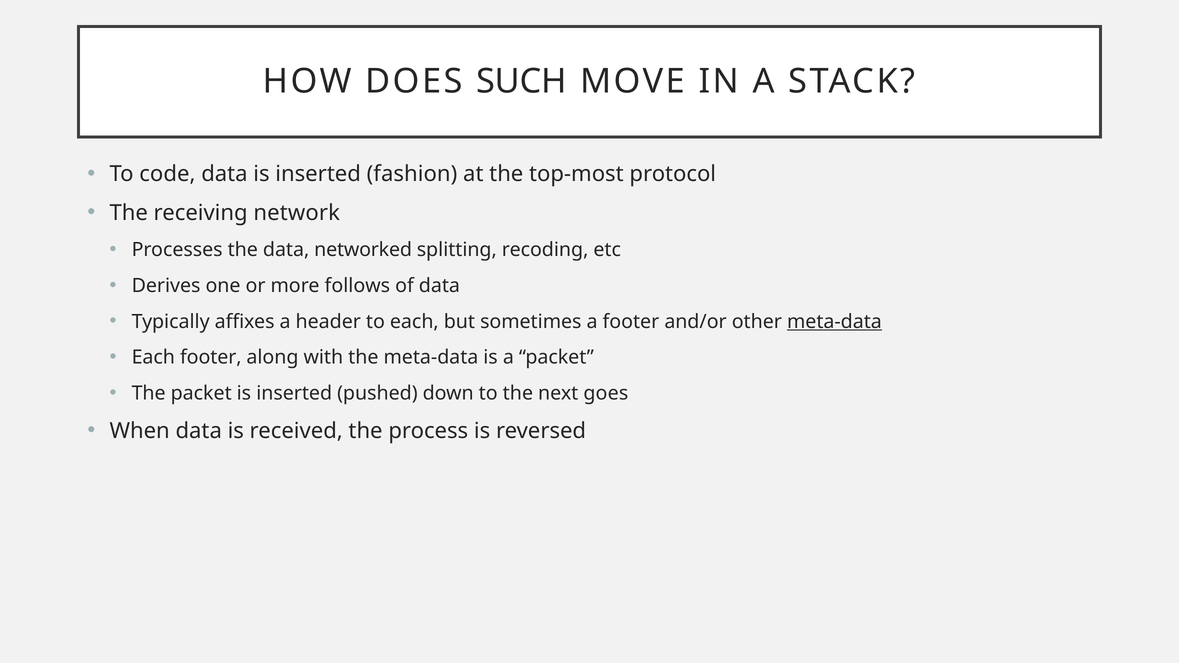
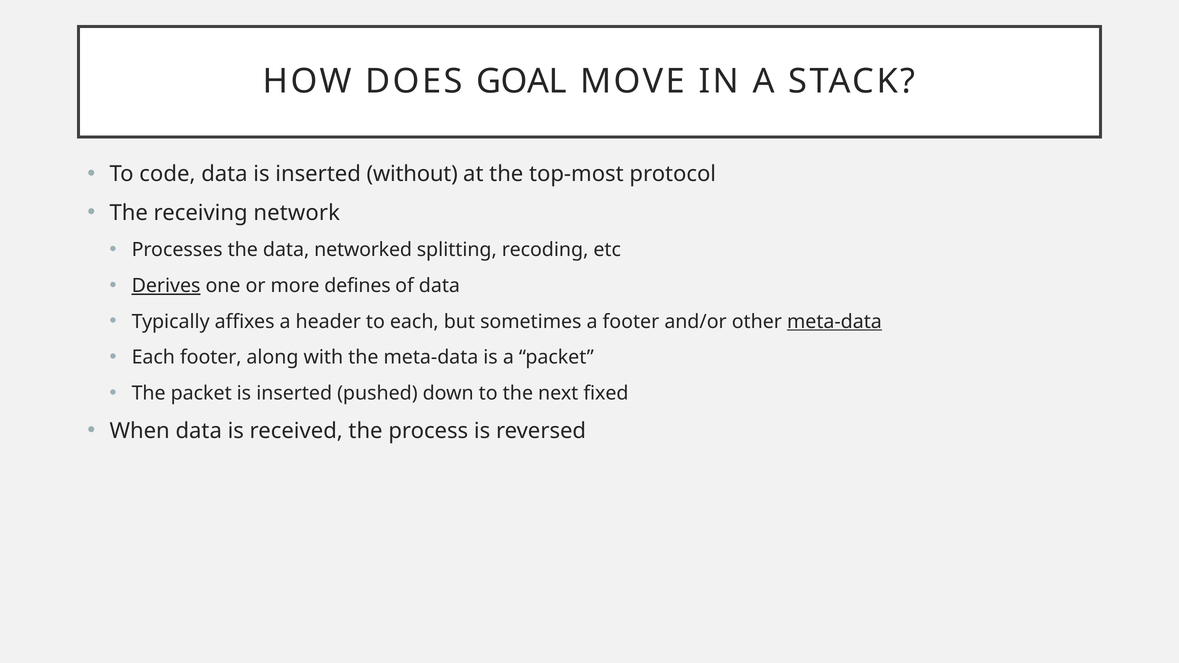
SUCH: SUCH -> GOAL (522, 82)
fashion: fashion -> without (412, 174)
Derives underline: none -> present (166, 286)
follows: follows -> defines (357, 286)
goes: goes -> fixed (606, 393)
